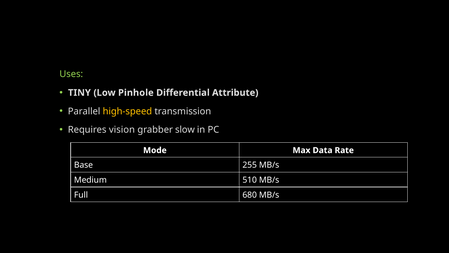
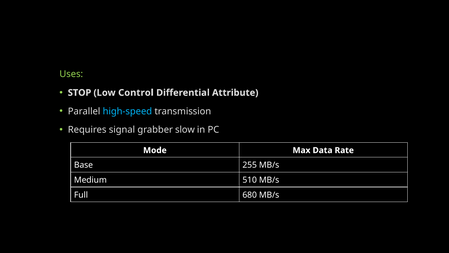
TINY: TINY -> STOP (80, 93)
Pinhole: Pinhole -> Control (136, 93)
high-speed colour: yellow -> light blue (127, 111)
vision: vision -> signal (122, 130)
